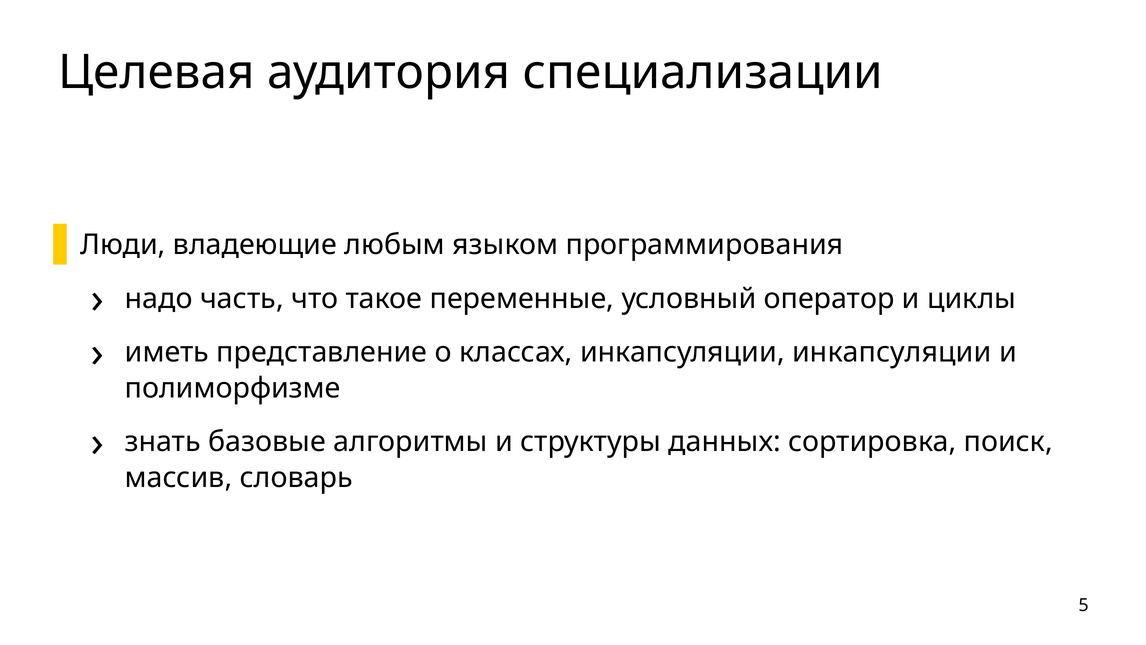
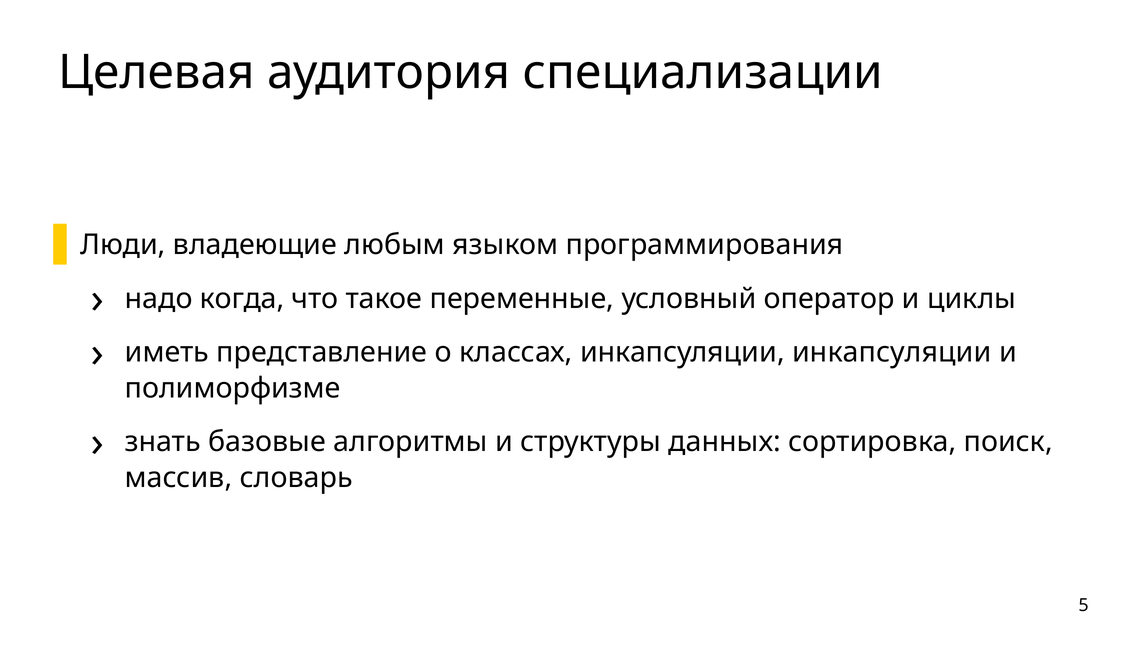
часть: часть -> когда (242, 299)
